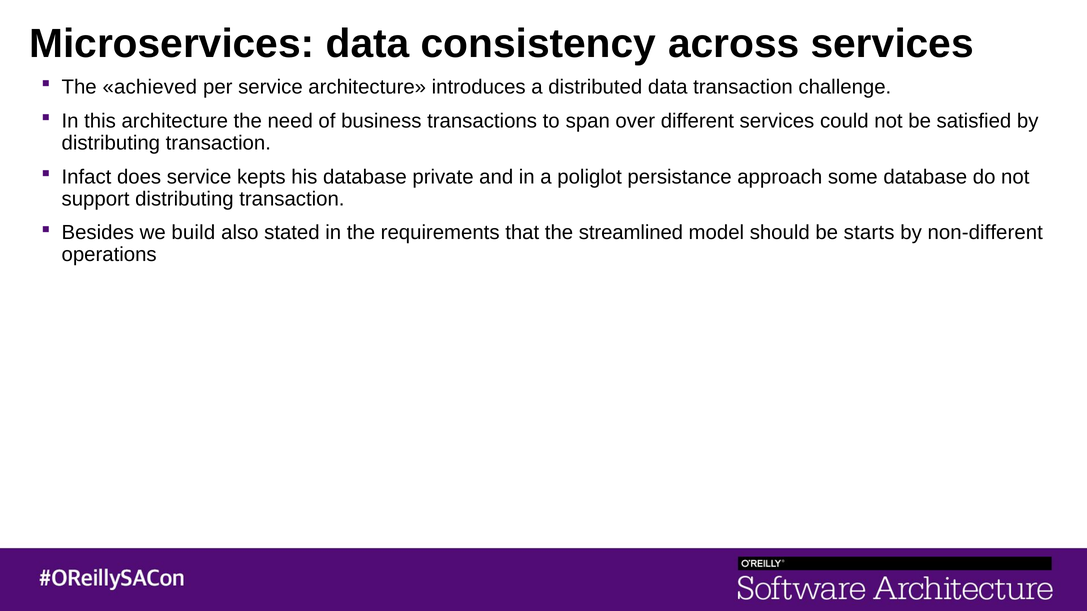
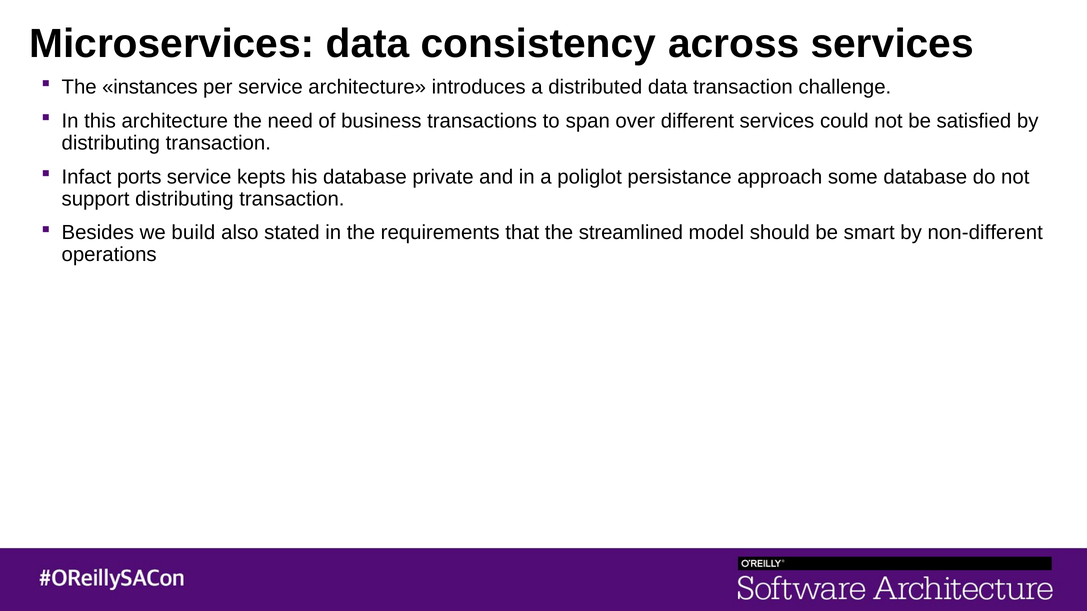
achieved: achieved -> instances (150, 87)
does: does -> ports (139, 177)
starts: starts -> smart (869, 233)
